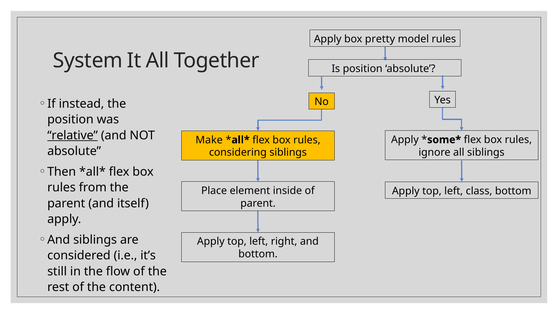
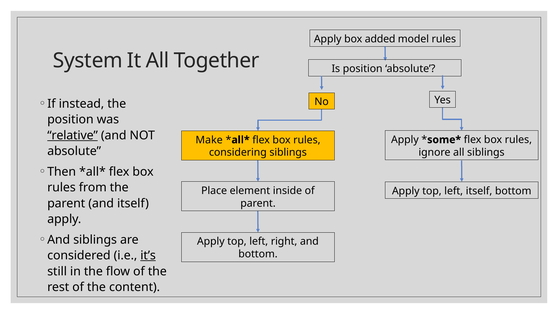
pretty: pretty -> added (380, 39)
left class: class -> itself (479, 191)
it’s underline: none -> present (148, 255)
